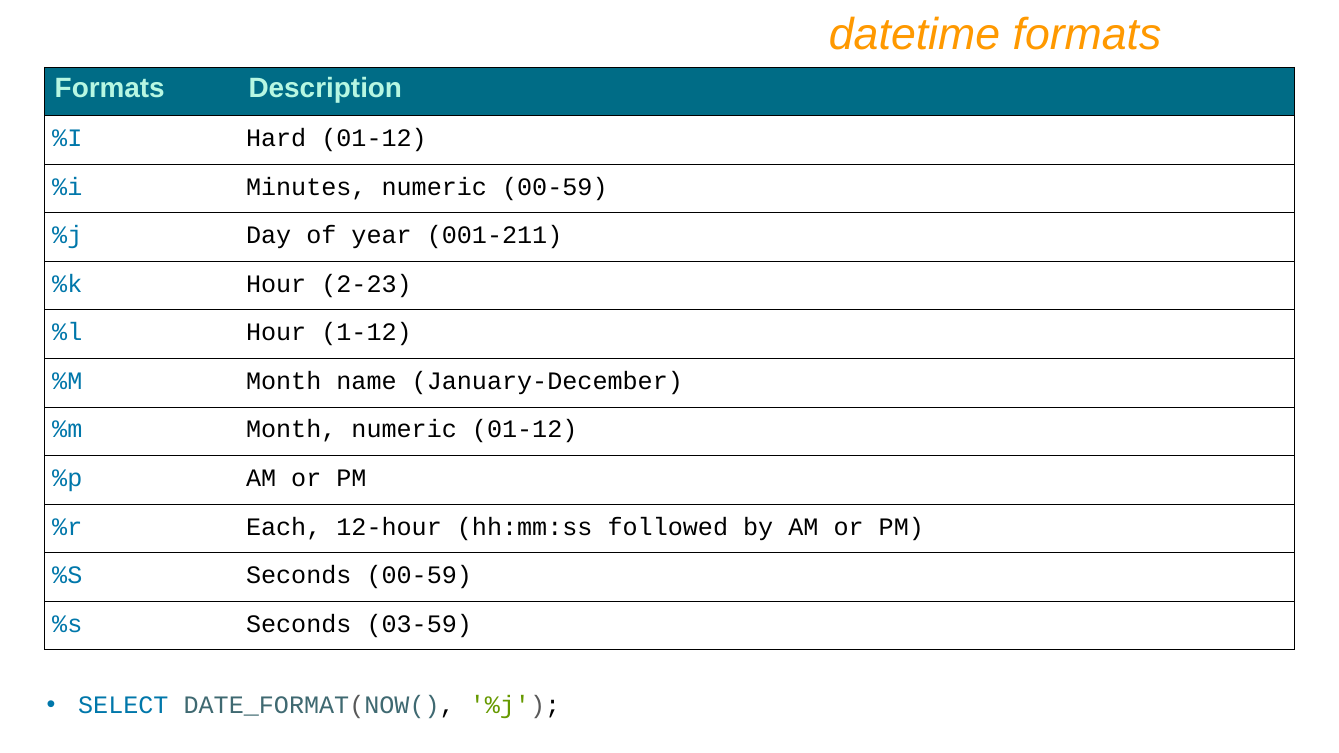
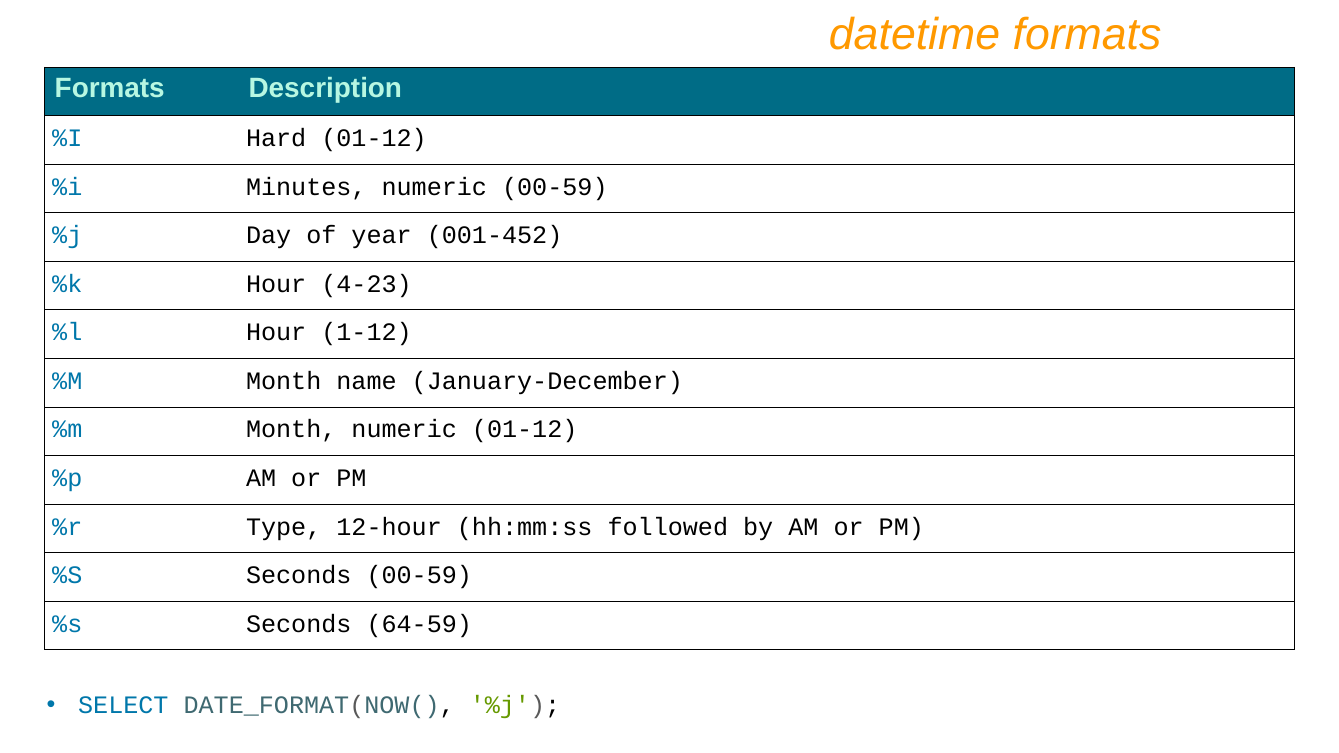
001-211: 001-211 -> 001-452 (495, 236)
2-23: 2-23 -> 4-23 (367, 284)
Each: Each -> Type (284, 527)
03-59: 03-59 -> 64-59 (419, 624)
